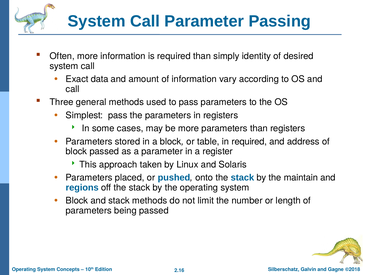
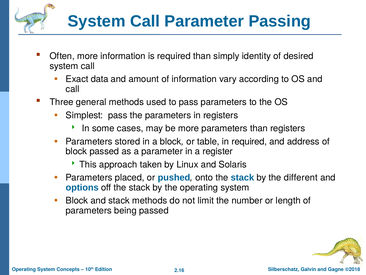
maintain: maintain -> different (301, 177)
regions: regions -> options (82, 187)
